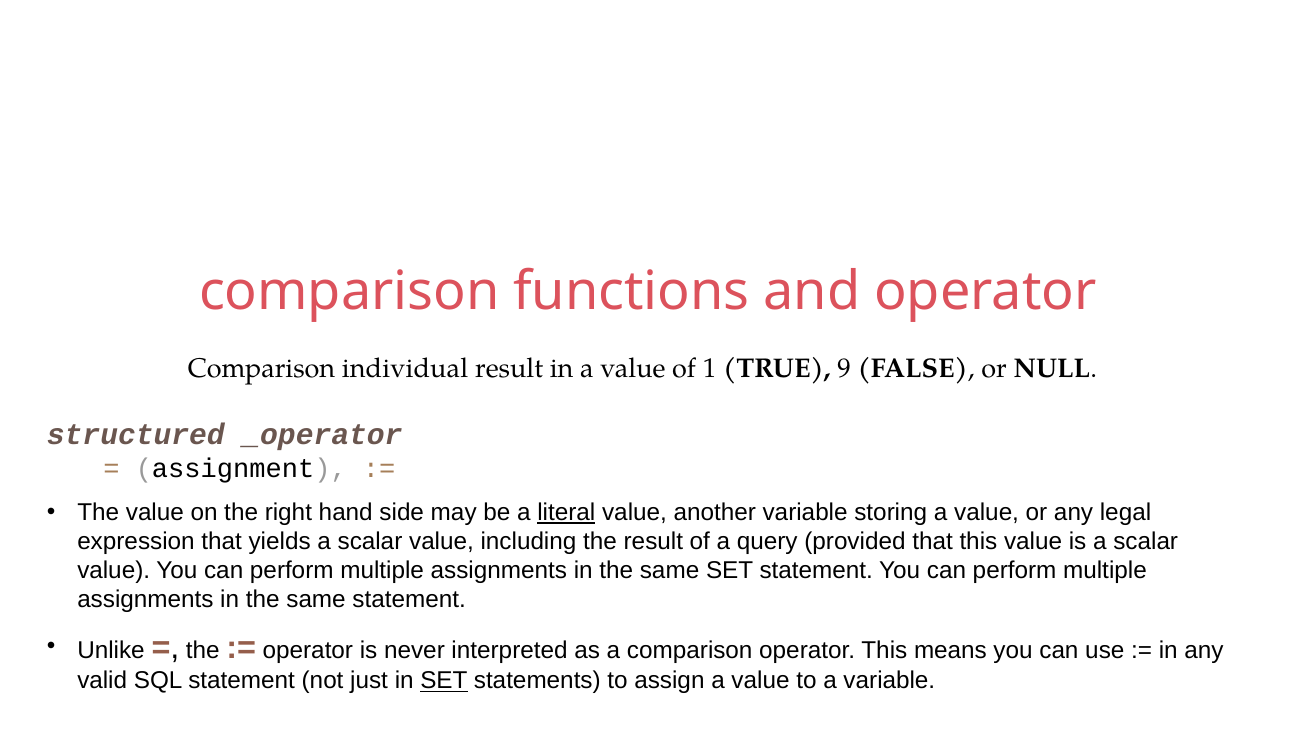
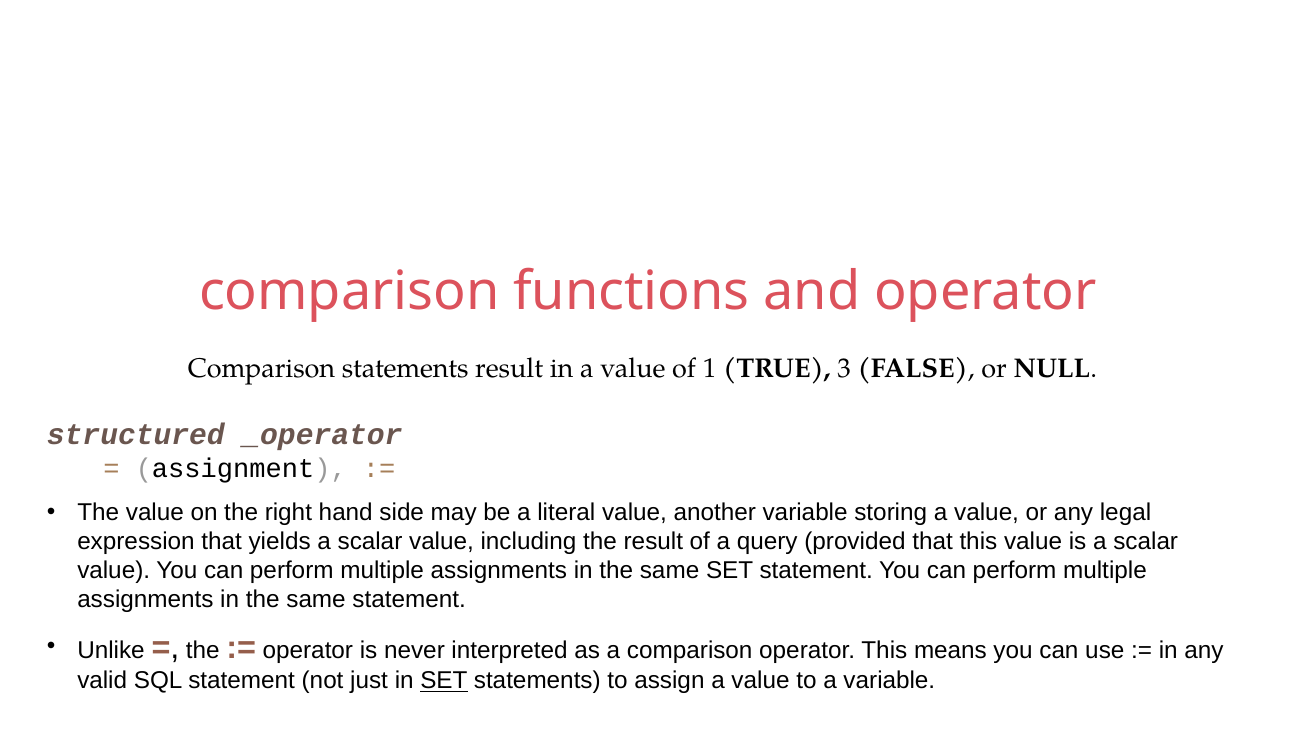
Comparison individual: individual -> statements (405, 369)
9: 9 -> 3 (844, 369)
literal underline: present -> none (566, 512)
